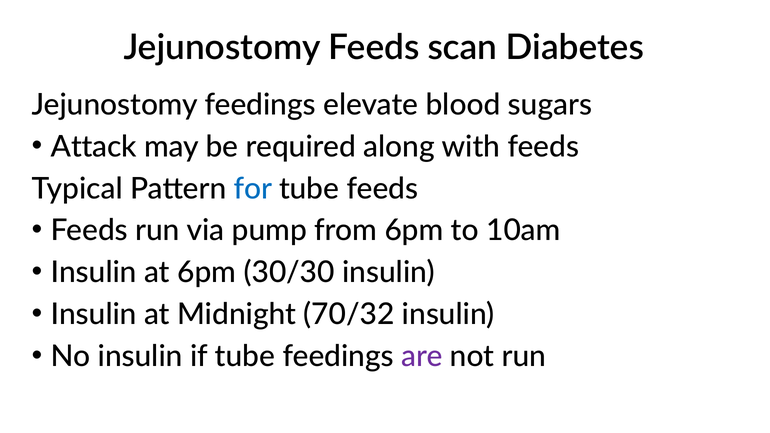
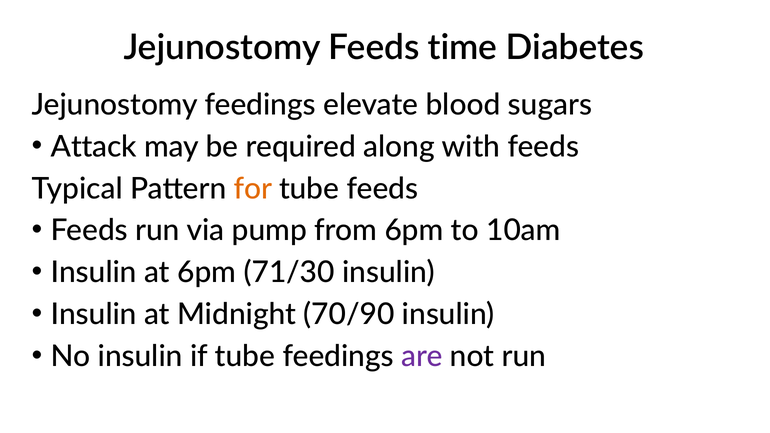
scan: scan -> time (462, 48)
for colour: blue -> orange (253, 189)
30/30: 30/30 -> 71/30 (289, 273)
70/32: 70/32 -> 70/90 (349, 315)
